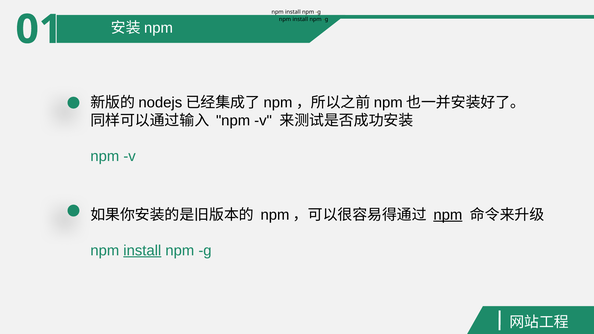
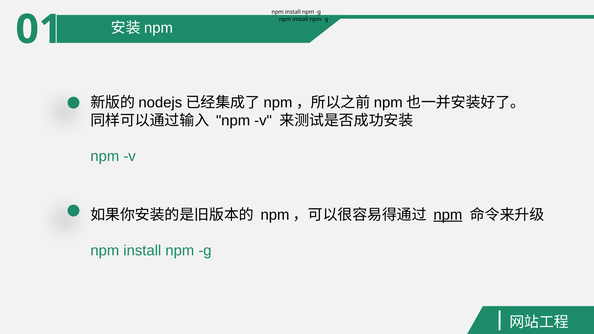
install underline: present -> none (142, 251)
